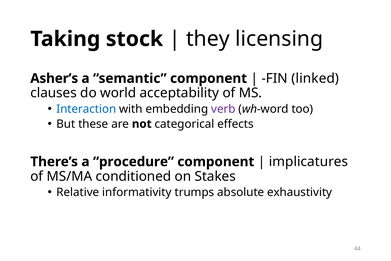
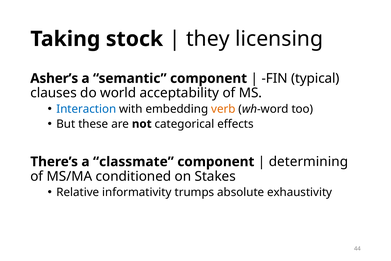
linked: linked -> typical (315, 78)
verb colour: purple -> orange (223, 109)
procedure: procedure -> classmate (133, 162)
implicatures: implicatures -> determining (308, 162)
